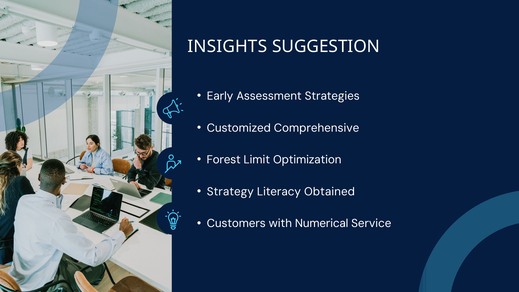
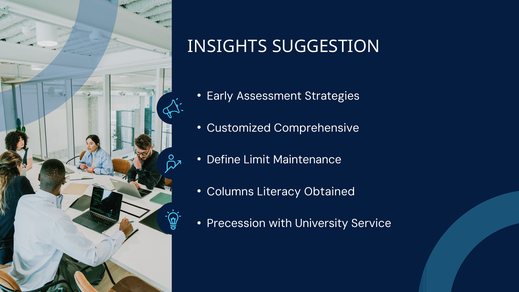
Forest: Forest -> Define (224, 160)
Optimization: Optimization -> Maintenance (307, 160)
Strategy: Strategy -> Columns (230, 192)
Customers: Customers -> Precession (236, 223)
Numerical: Numerical -> University (322, 223)
